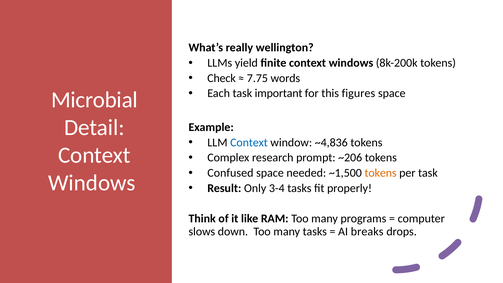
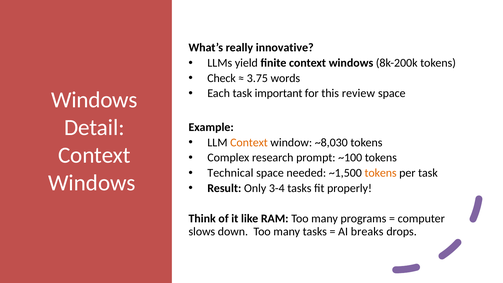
wellington: wellington -> innovative (285, 48)
7.75: 7.75 -> 3.75 (257, 78)
figures: figures -> review (358, 93)
Microbial: Microbial -> Windows (94, 100)
Context colour: blue -> orange (249, 142)
~4,836: ~4,836 -> ~8,030 (331, 142)
~206: ~206 -> ~100 (350, 158)
Confused: Confused -> Technical (230, 173)
